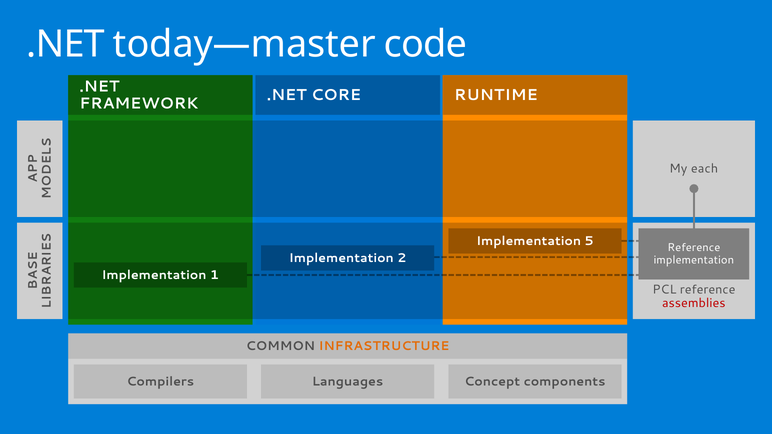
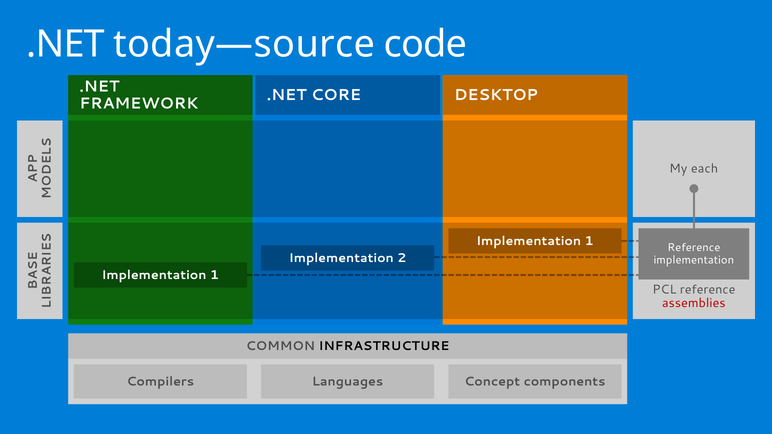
today—master: today—master -> today—source (244, 44)
RUNTIME: RUNTIME -> DESKTOP (496, 95)
5: 5 -> 1 (589, 241)
INFRASTRUCTURE colour: orange -> black (384, 346)
